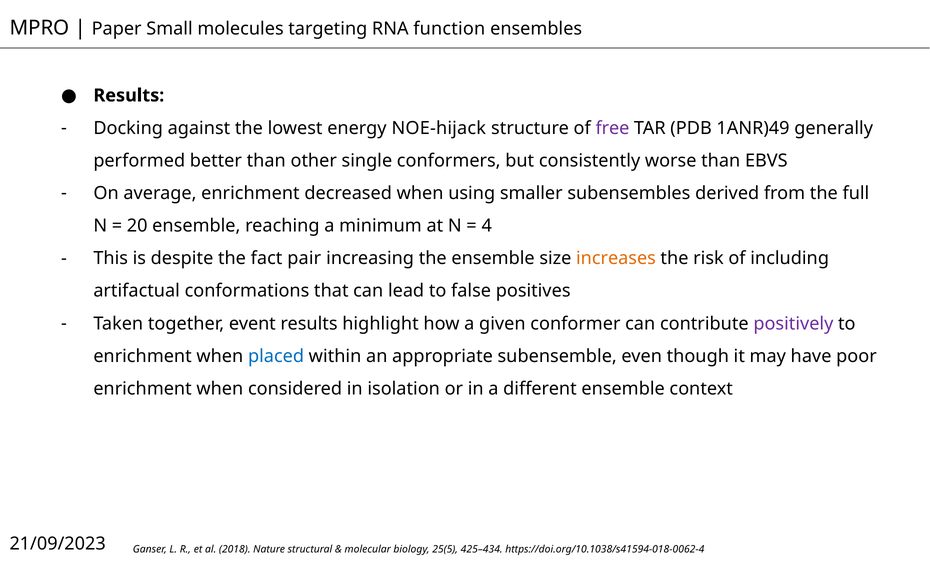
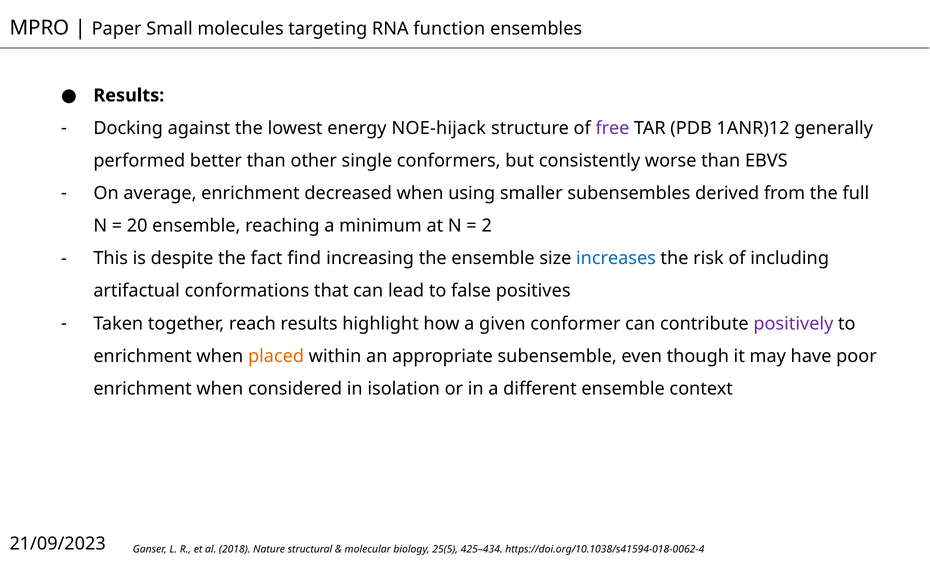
1ANR)49: 1ANR)49 -> 1ANR)12 (753, 128)
4: 4 -> 2 (487, 226)
pair: pair -> find (304, 258)
increases colour: orange -> blue (616, 258)
event: event -> reach (252, 323)
placed colour: blue -> orange (276, 356)
